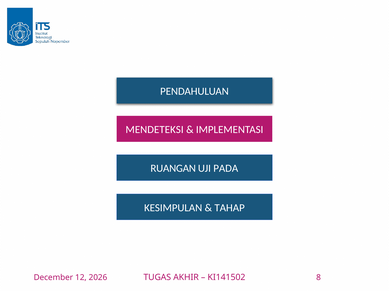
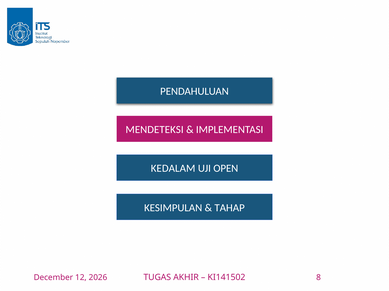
RUANGAN: RUANGAN -> KEDALAM (173, 169)
PADA: PADA -> OPEN (226, 169)
